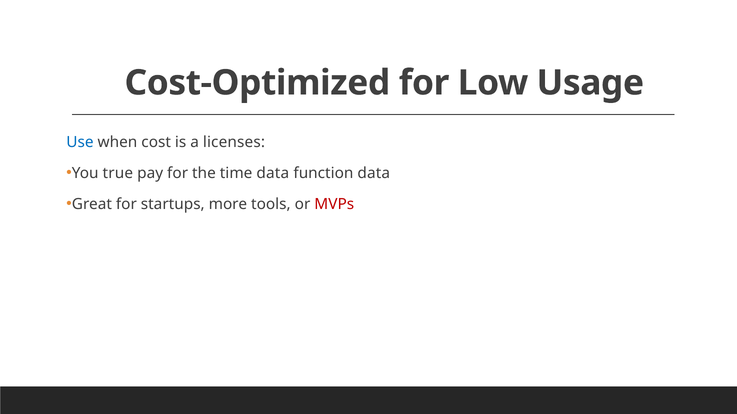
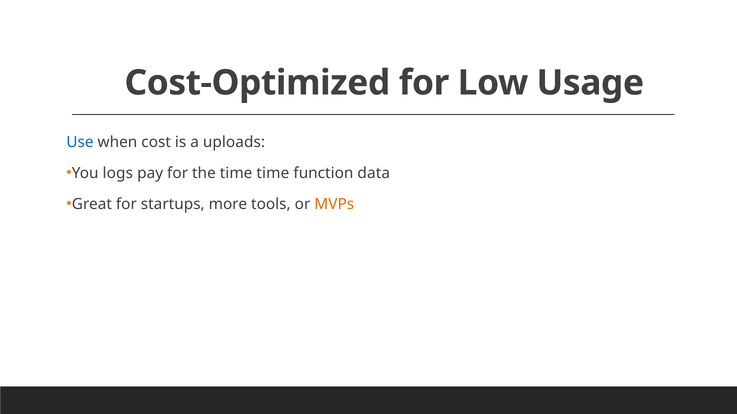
licenses: licenses -> uploads (234, 142)
true: true -> logs (118, 173)
time data: data -> time (273, 173)
MVPs colour: red -> orange (334, 204)
